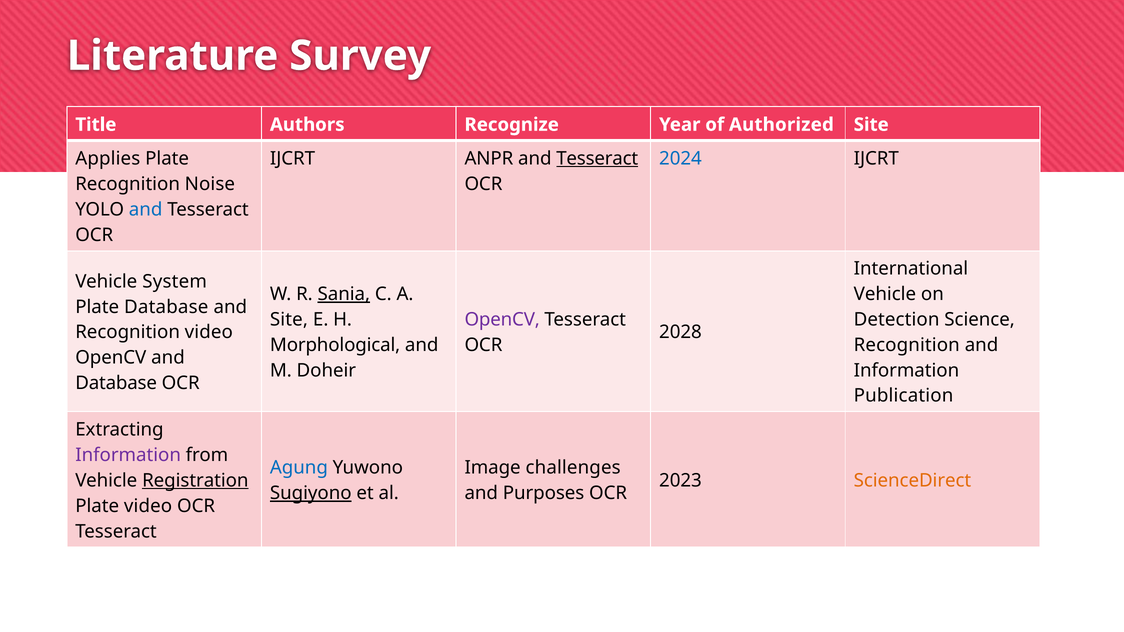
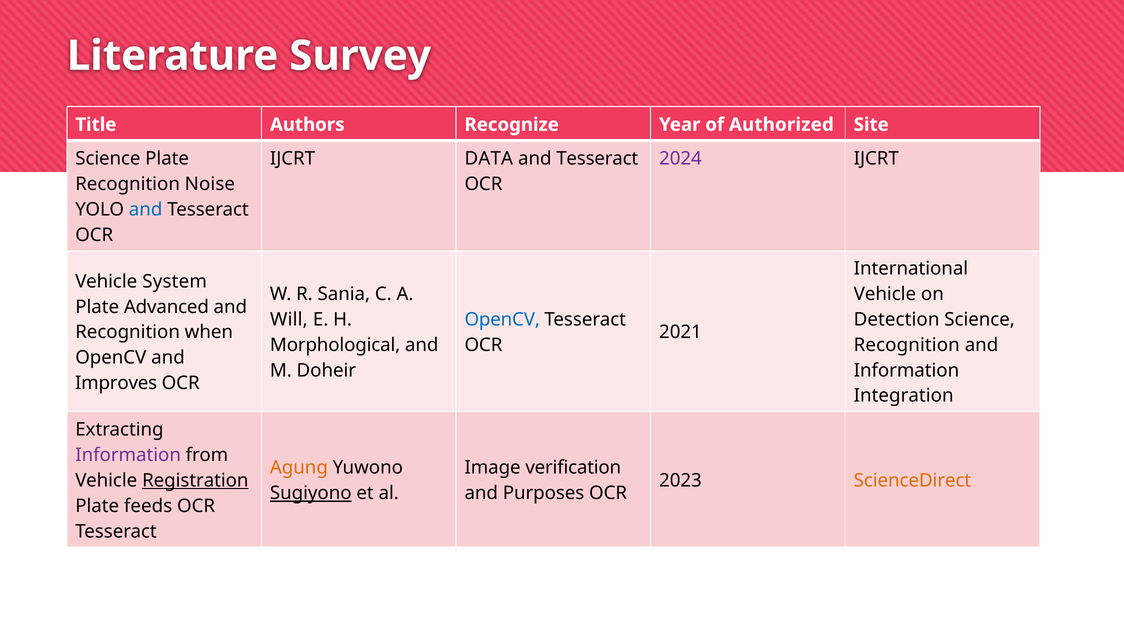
Applies: Applies -> Science (108, 159)
ANPR: ANPR -> DATA (489, 159)
Tesseract underline: present -> none (597, 159)
2024 colour: blue -> purple (680, 159)
Sania underline: present -> none (344, 294)
Plate Database: Database -> Advanced (166, 307)
Site: Site -> Will (289, 320)
OpenCV colour: purple -> blue (502, 320)
Recognition video: video -> when (209, 332)
2028: 2028 -> 2021 (680, 332)
Database: Database -> Improves (116, 383)
Publication: Publication -> Integration (904, 396)
Agung colour: blue -> orange (299, 468)
challenges: challenges -> verification (573, 468)
Plate video: video -> feeds (148, 506)
